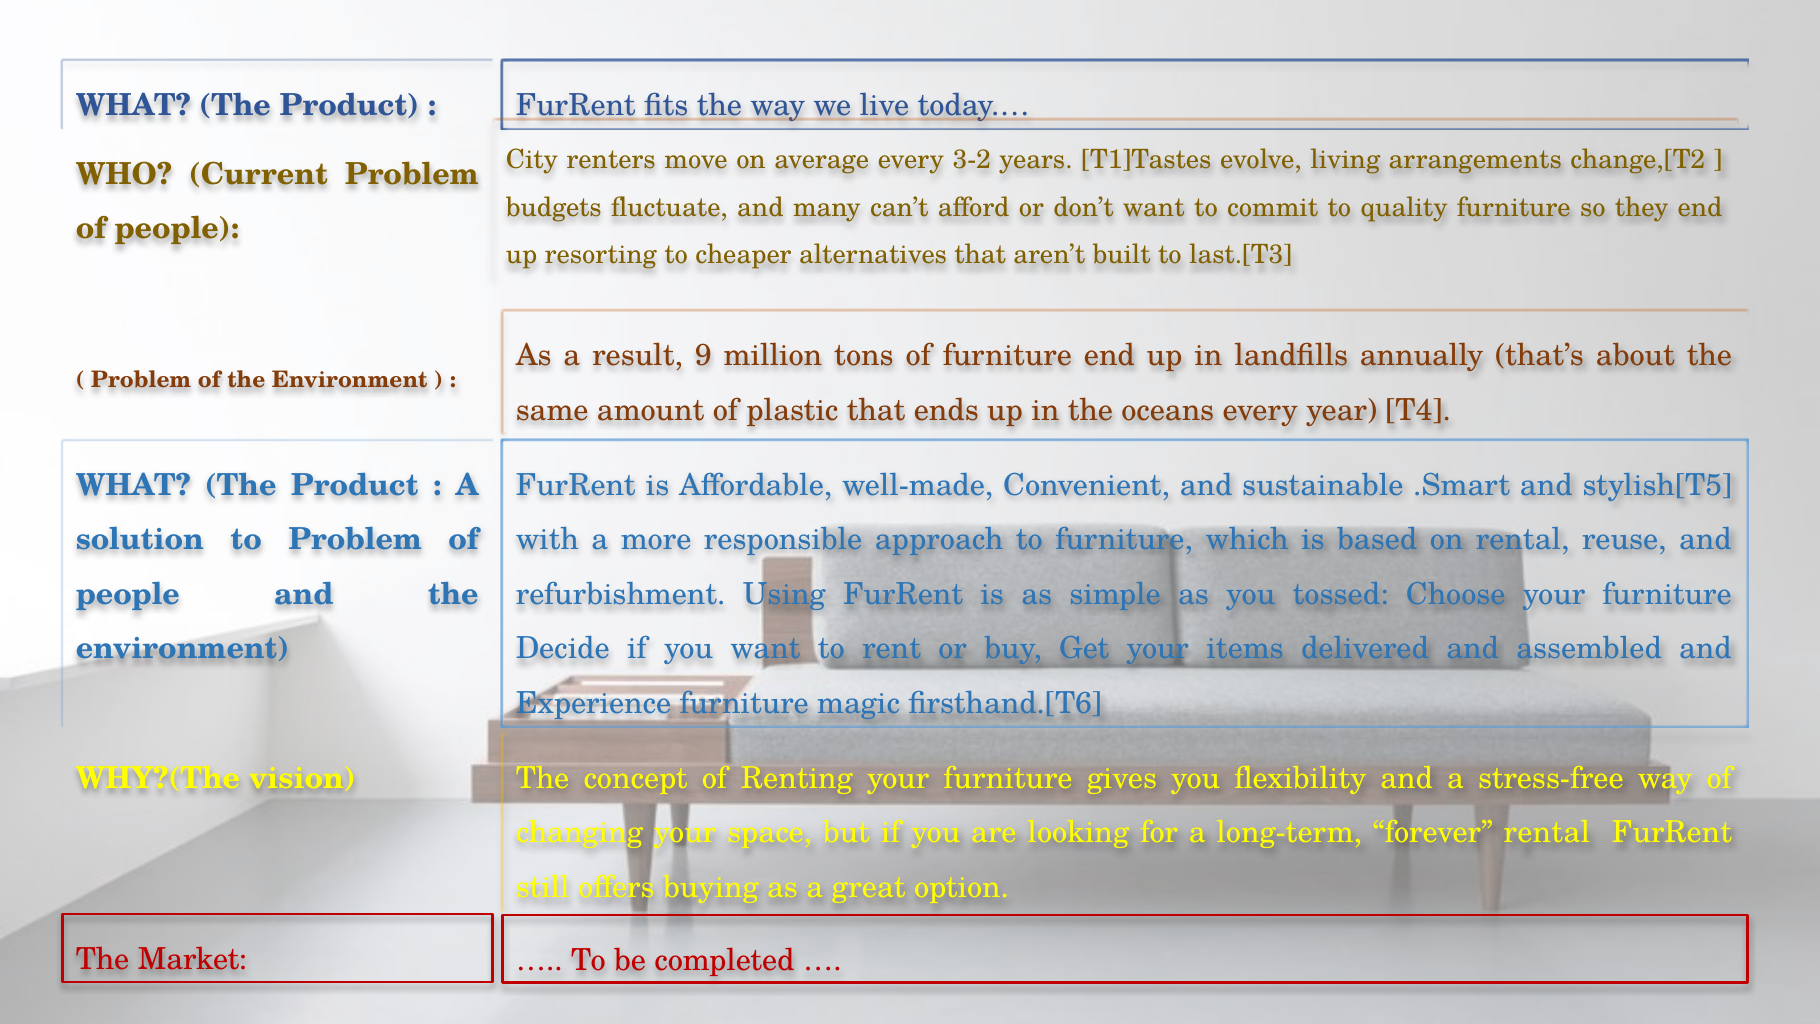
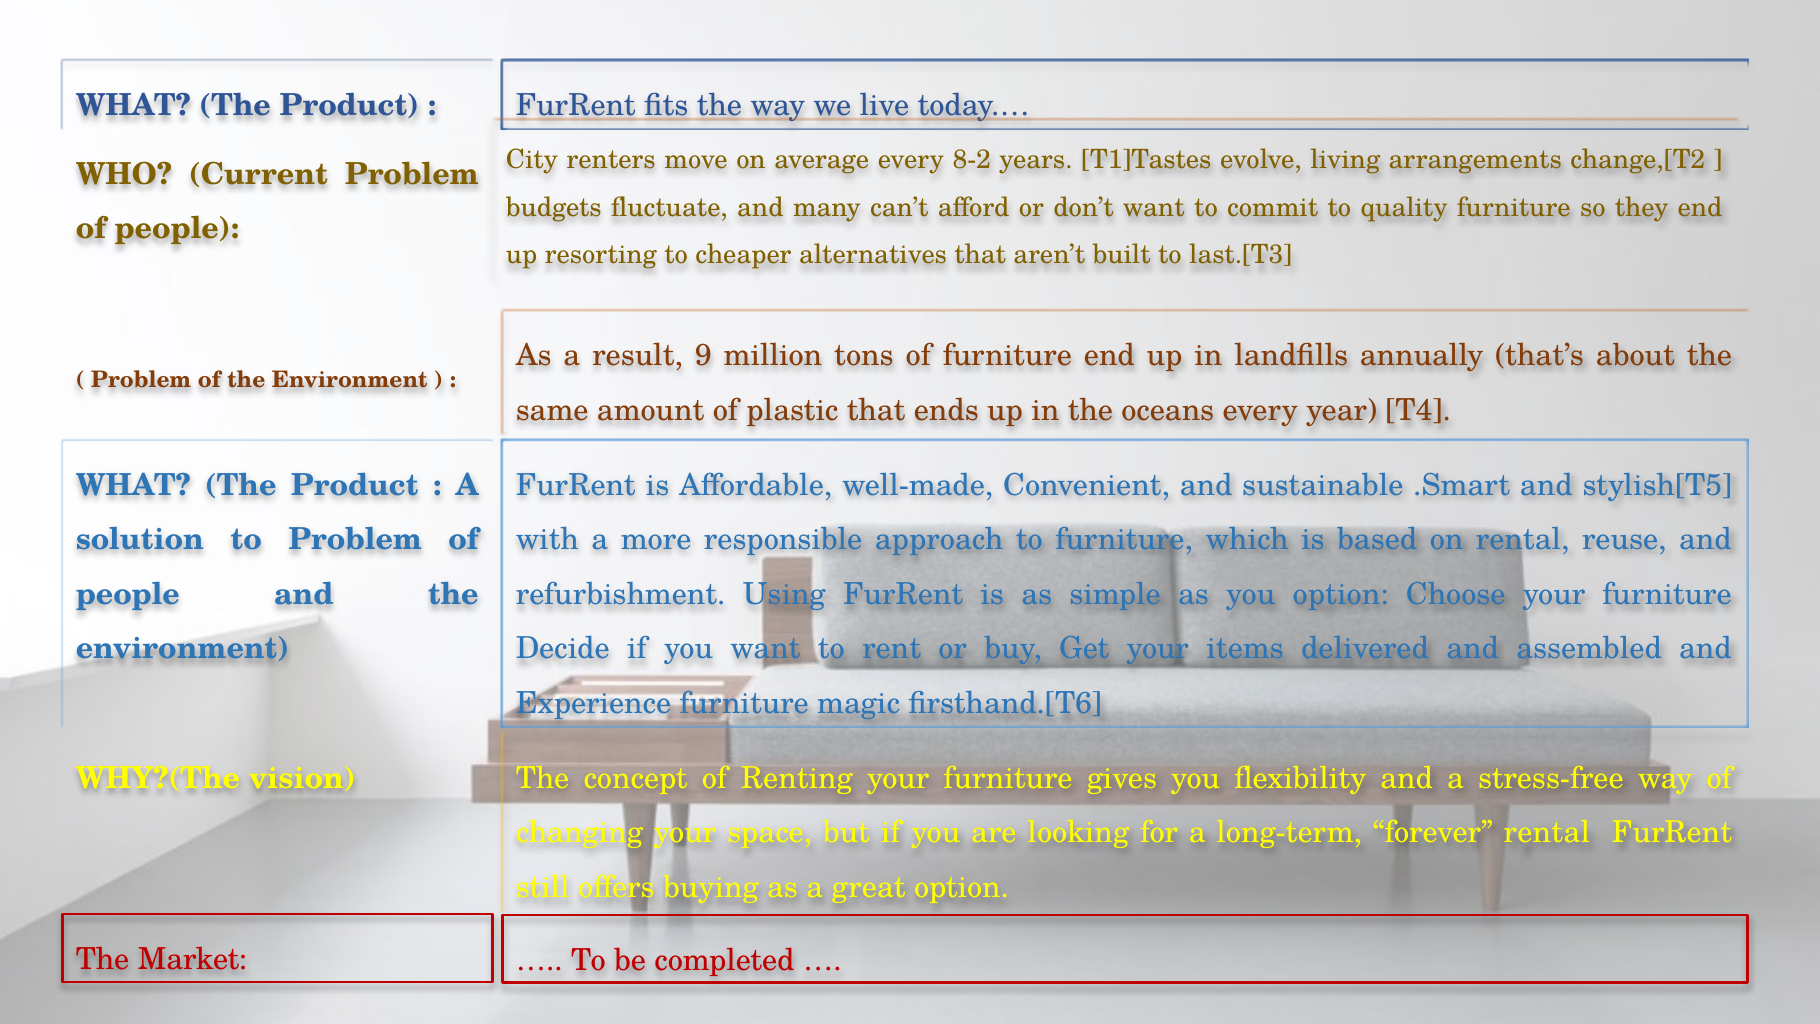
3-2: 3-2 -> 8-2 (972, 160)
you tossed: tossed -> option (1341, 594)
